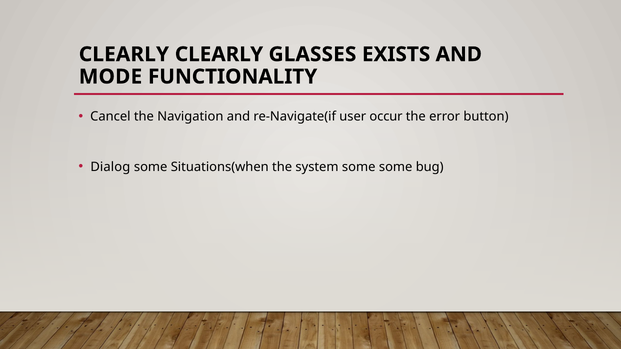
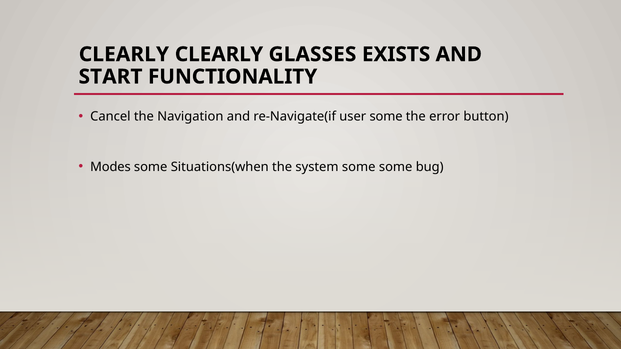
MODE: MODE -> START (111, 77)
user occur: occur -> some (386, 117)
Dialog: Dialog -> Modes (110, 167)
